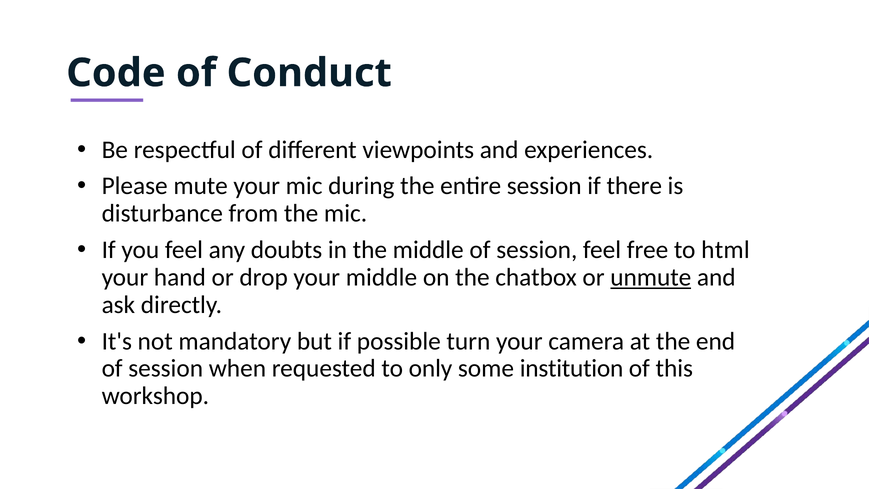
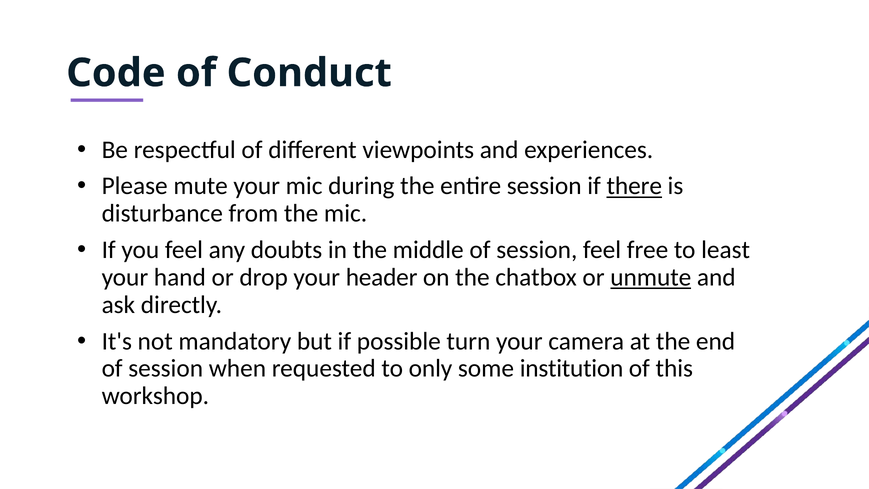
there underline: none -> present (634, 186)
html: html -> least (726, 250)
your middle: middle -> header (382, 277)
